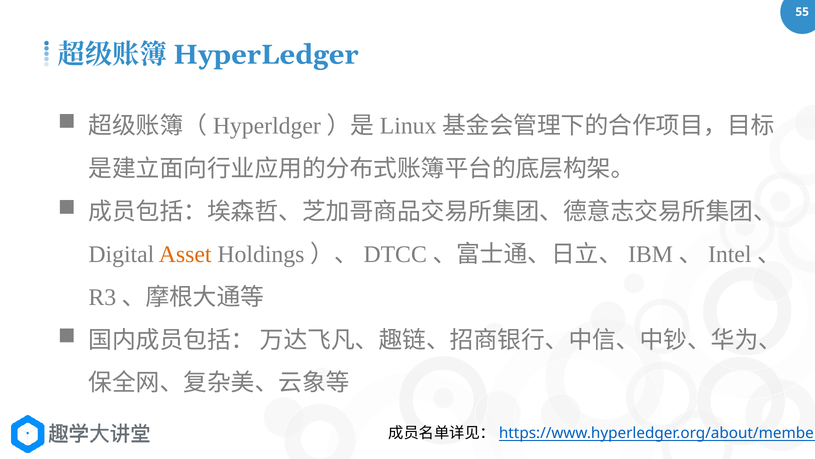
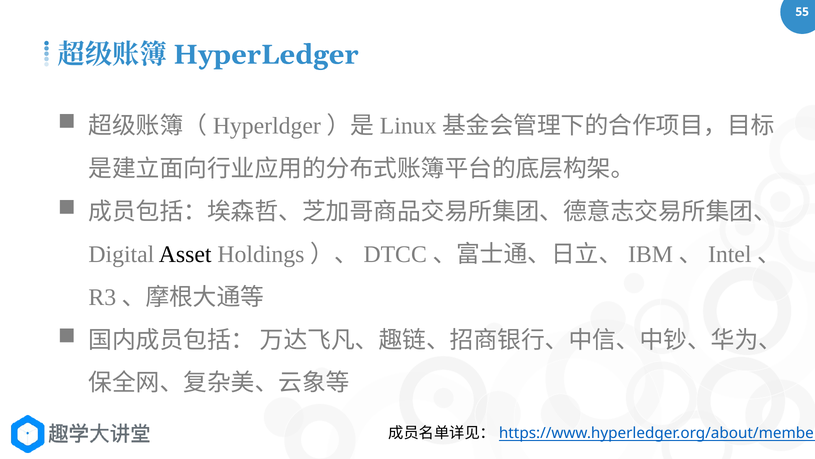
Asset colour: orange -> black (185, 254)
